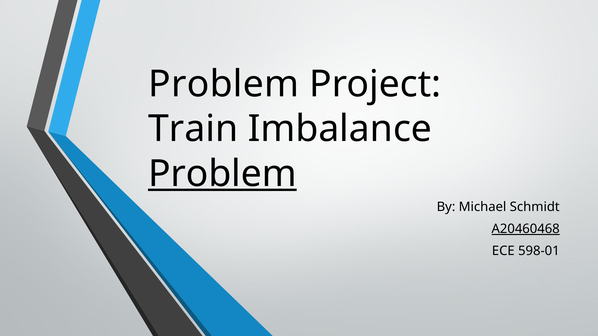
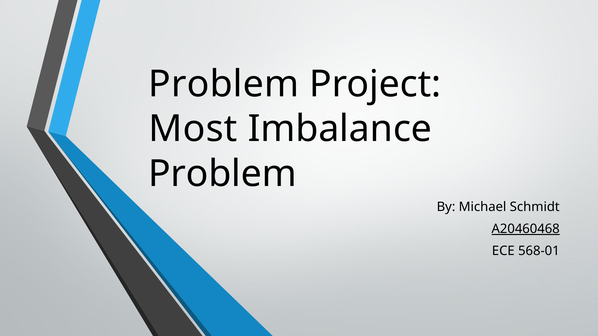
Train: Train -> Most (193, 129)
Problem underline: present -> none (222, 174)
598-01: 598-01 -> 568-01 (539, 251)
